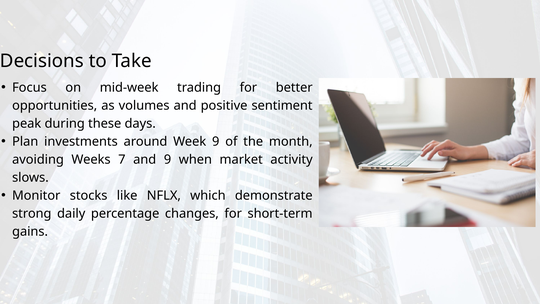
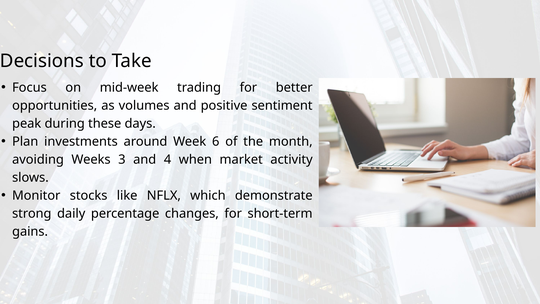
Week 9: 9 -> 6 (216, 142)
7: 7 -> 3 (122, 160)
and 9: 9 -> 4 (168, 160)
